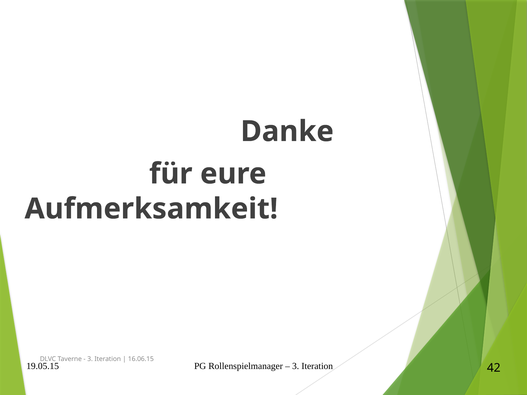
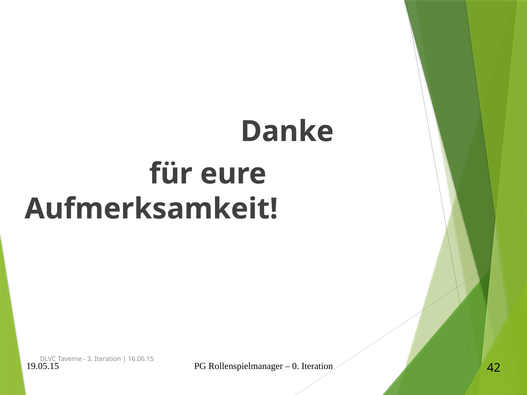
3: 3 -> 0 (296, 366)
